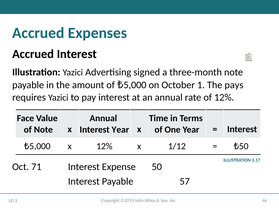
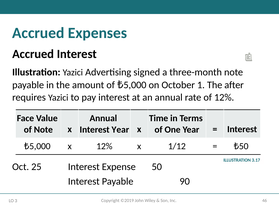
pays: pays -> after (234, 85)
71: 71 -> 25 (36, 166)
57: 57 -> 90 (185, 181)
